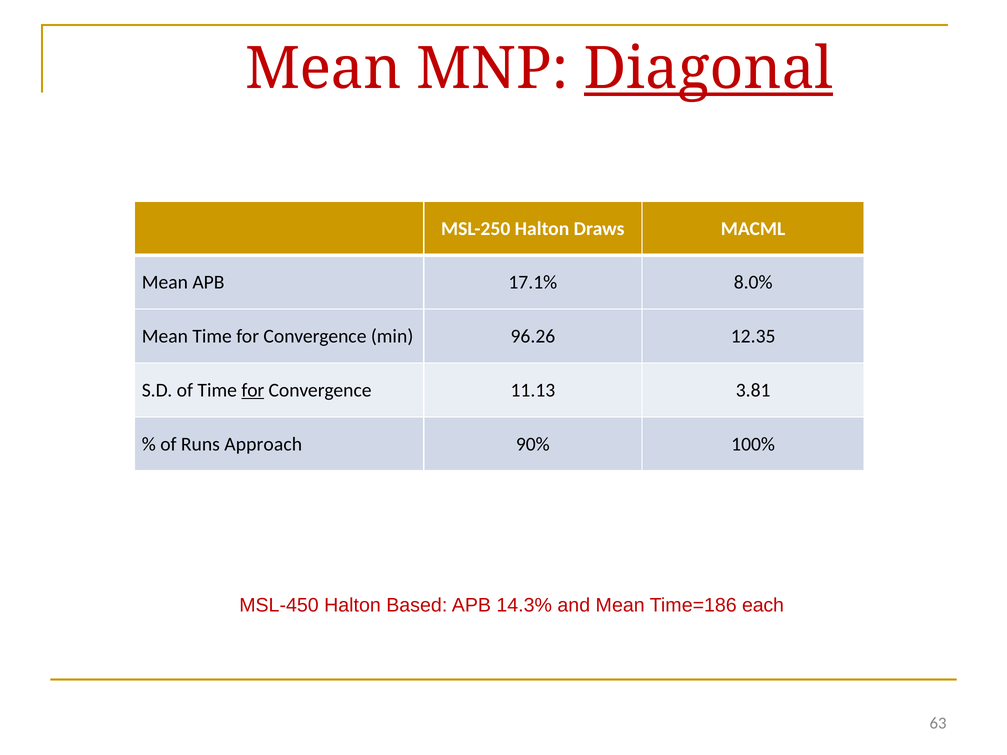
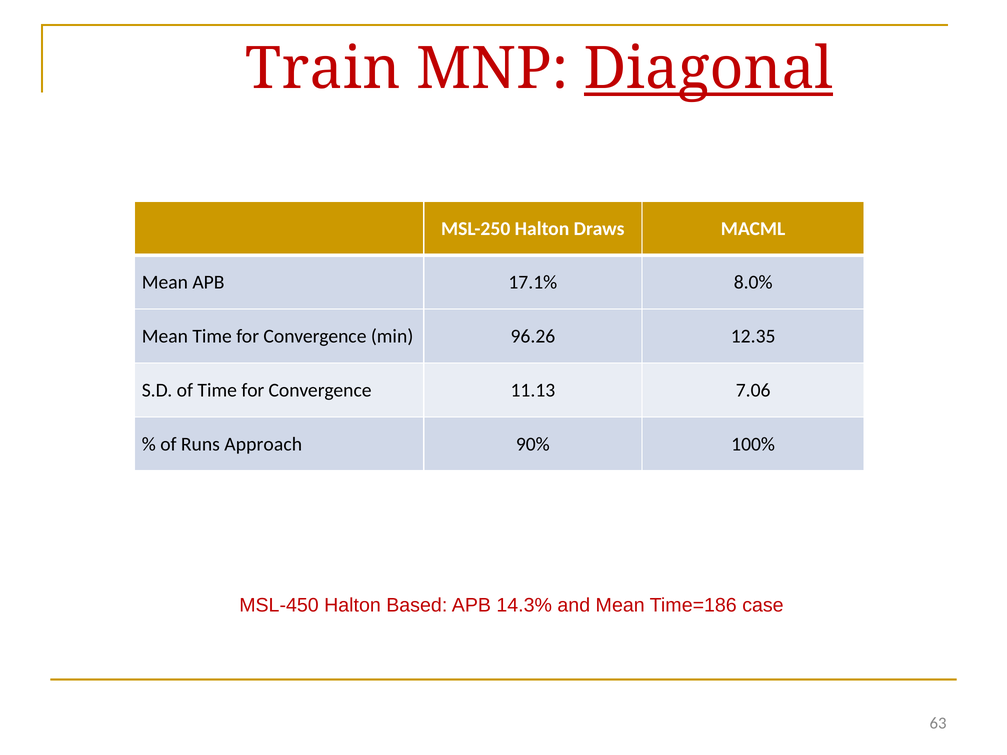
Mean: Mean -> Train (323, 69)
for underline: present -> none (253, 390)
3.81: 3.81 -> 7.06 (753, 390)
each: each -> case (763, 606)
